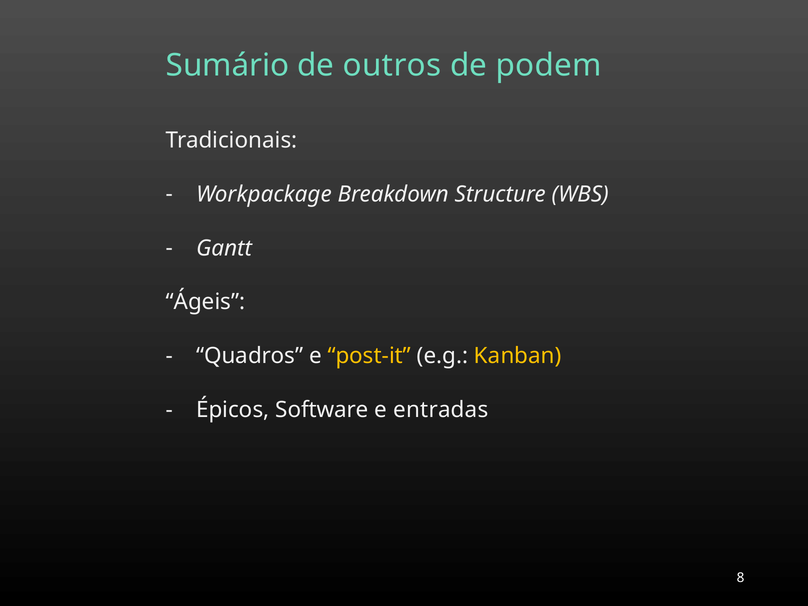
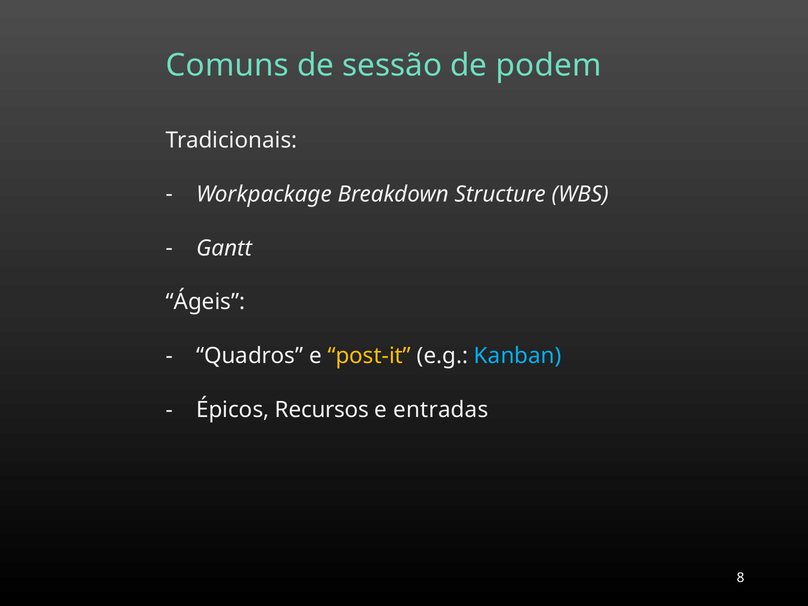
Sumário: Sumário -> Comuns (227, 66)
outros: outros -> sessão (392, 66)
Kanban colour: yellow -> light blue (518, 356)
Software: Software -> Recursos (322, 410)
